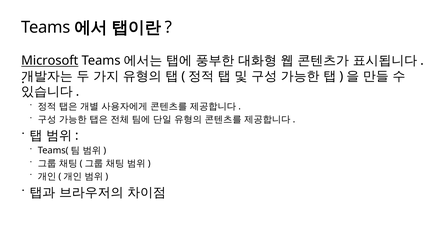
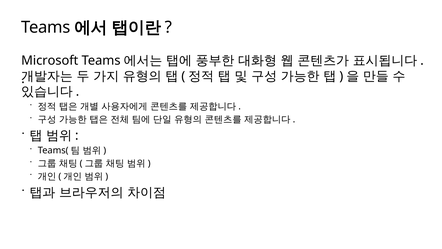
Microsoft underline: present -> none (50, 61)
